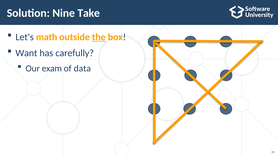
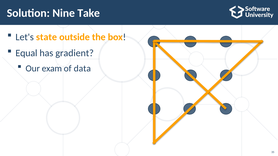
math: math -> state (46, 37)
the underline: present -> none (99, 37)
Want: Want -> Equal (26, 53)
carefully: carefully -> gradient (75, 53)
